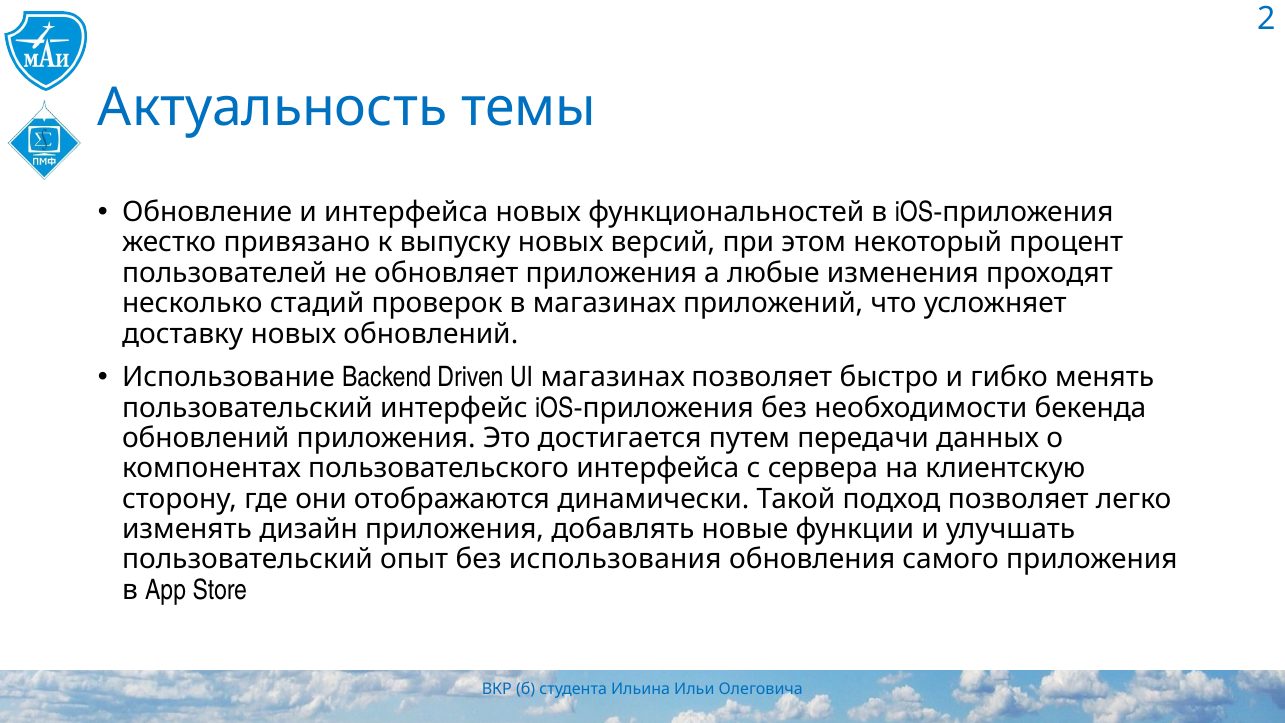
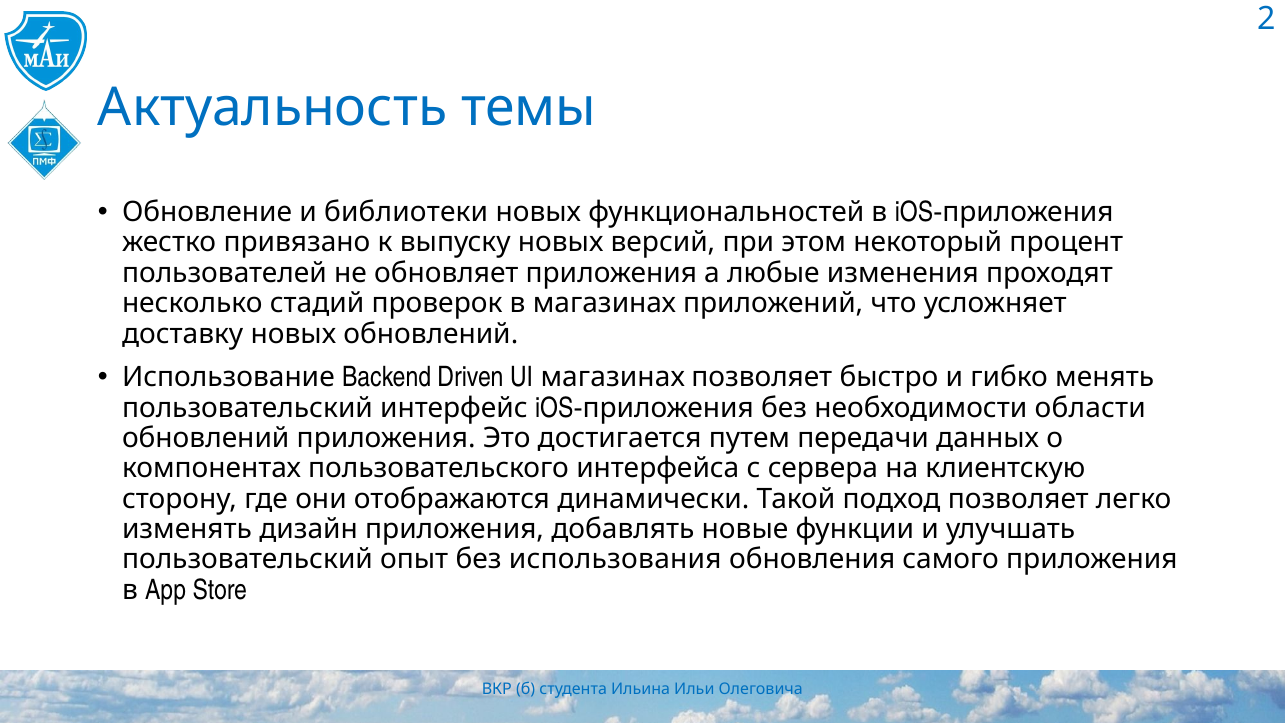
и интерфейса: интерфейса -> библиотеки (406, 212)
бекенда: бекенда -> области (1090, 408)
